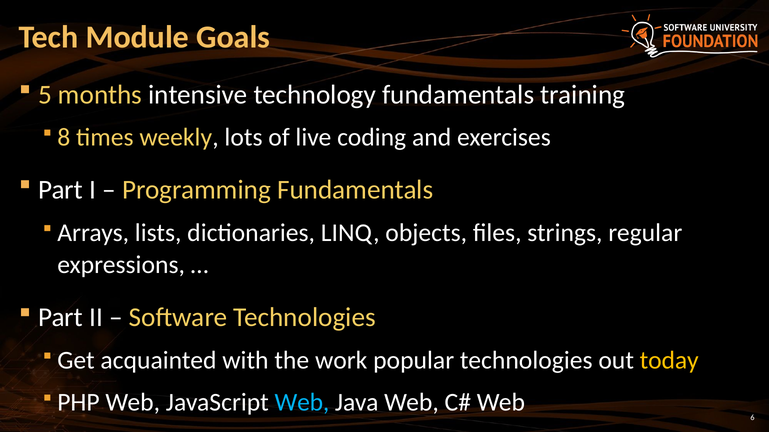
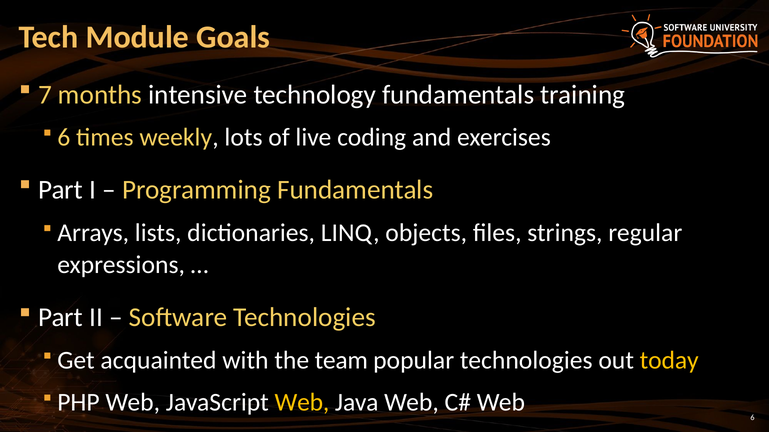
5: 5 -> 7 (45, 95)
8: 8 -> 6 (64, 138)
work: work -> team (341, 361)
Web colour: light blue -> yellow (302, 403)
